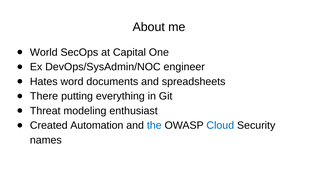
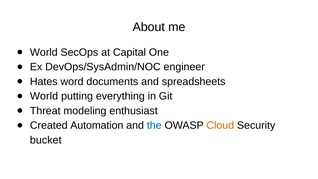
There: There -> World (44, 96)
Cloud colour: blue -> orange (220, 125)
names: names -> bucket (46, 140)
